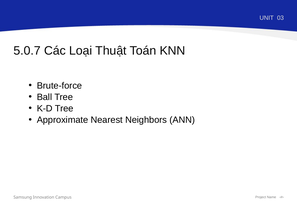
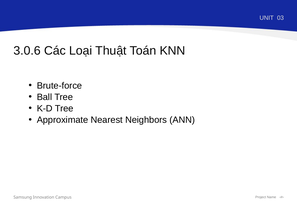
5.0.7: 5.0.7 -> 3.0.6 (27, 51)
